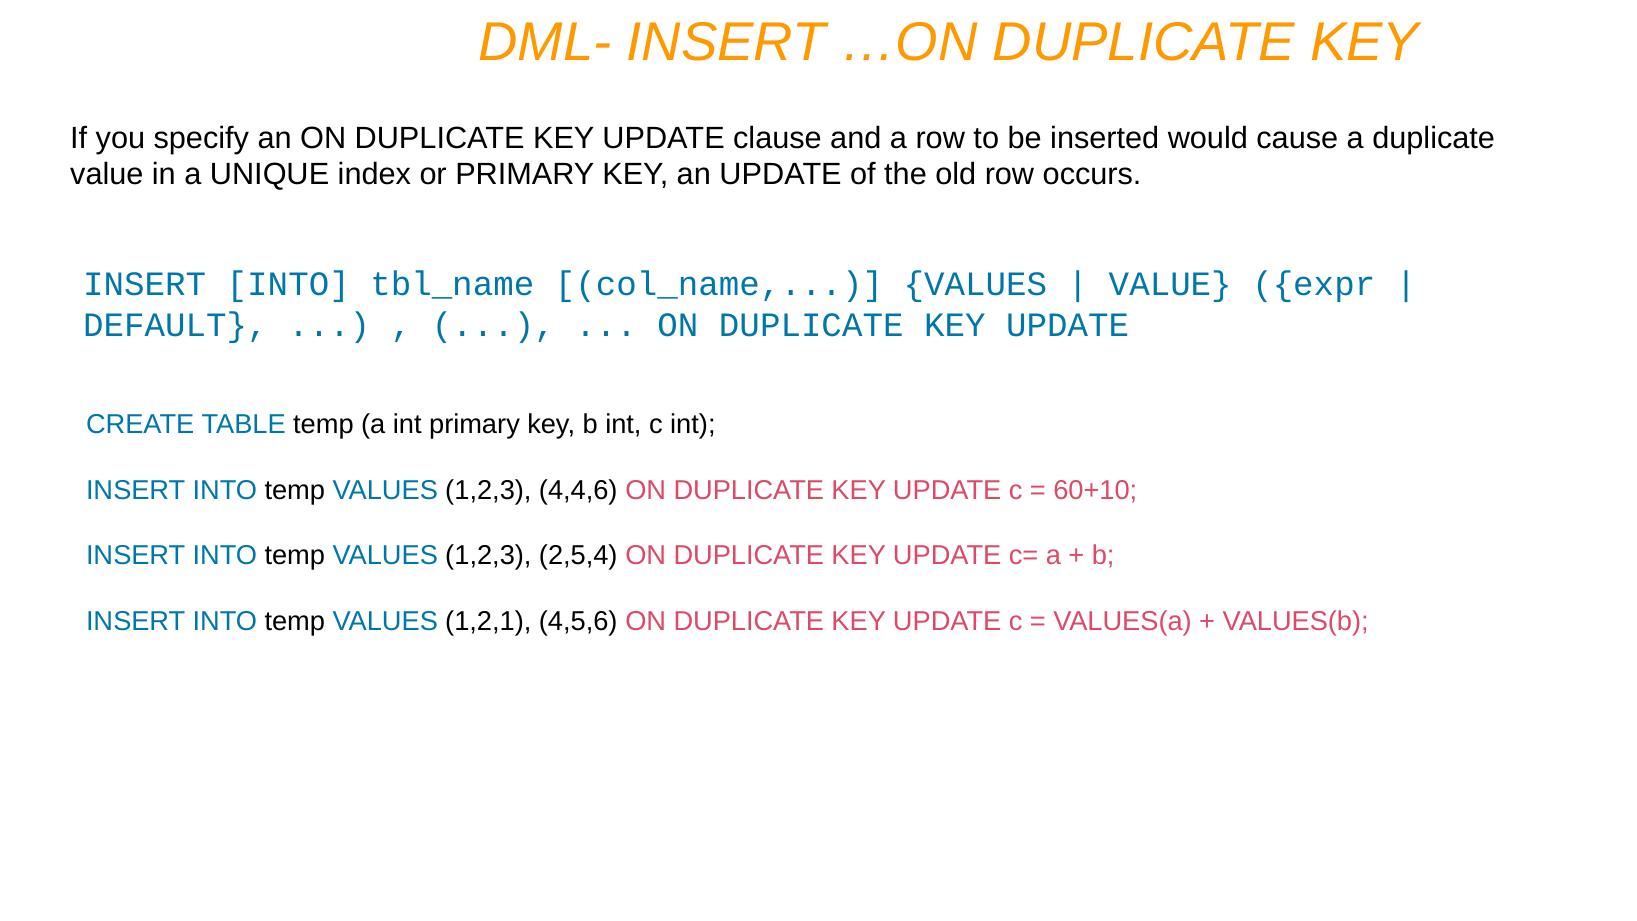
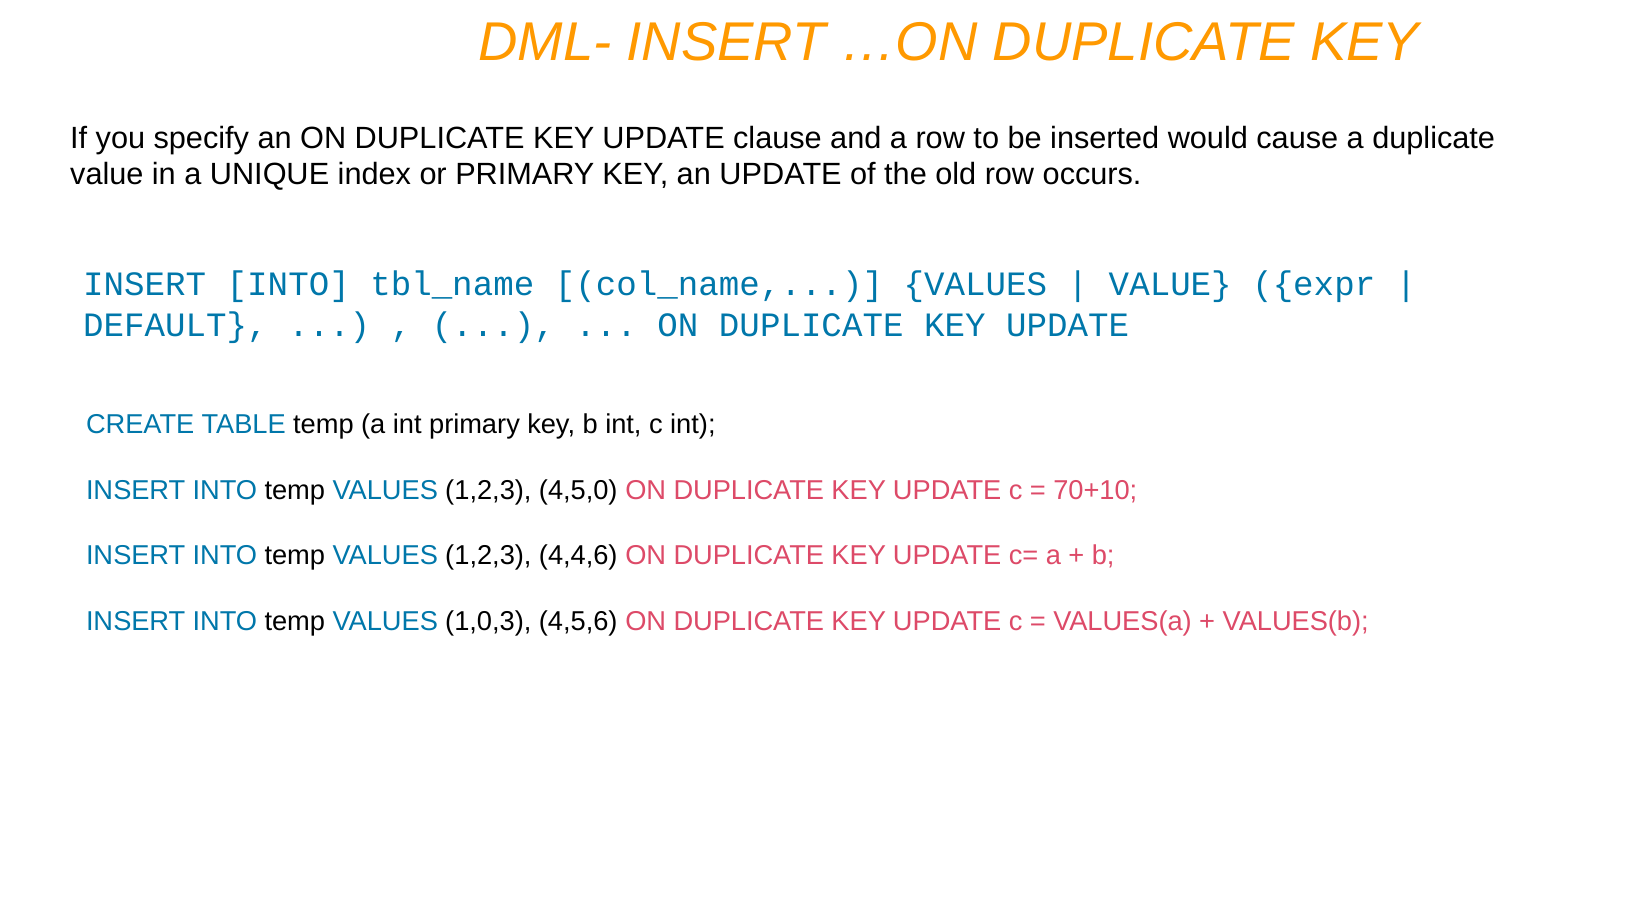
4,4,6: 4,4,6 -> 4,5,0 (578, 490)
60+10: 60+10 -> 70+10 (1095, 490)
2,5,4: 2,5,4 -> 4,4,6 (578, 555)
1,2,1: 1,2,1 -> 1,0,3 (488, 621)
